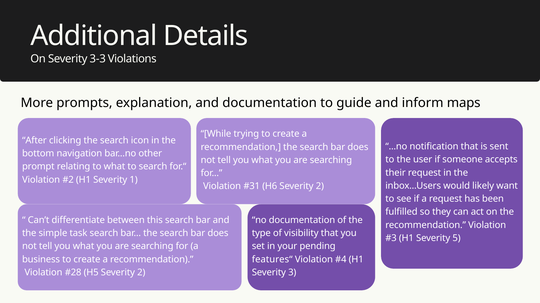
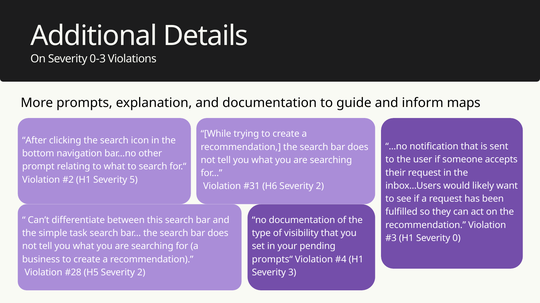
3-3: 3-3 -> 0-3 (98, 59)
1: 1 -> 5 (134, 180)
5: 5 -> 0 (457, 239)
features“: features“ -> prompts“ (272, 260)
